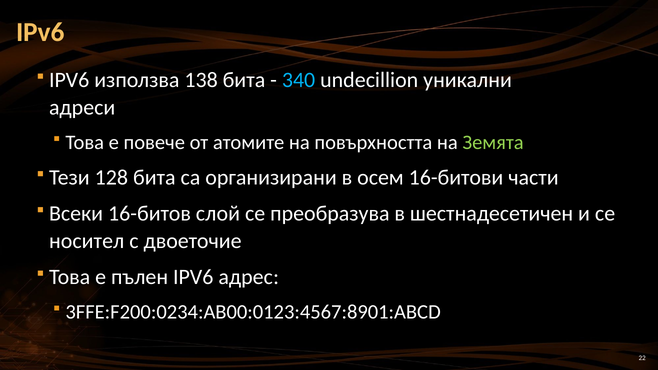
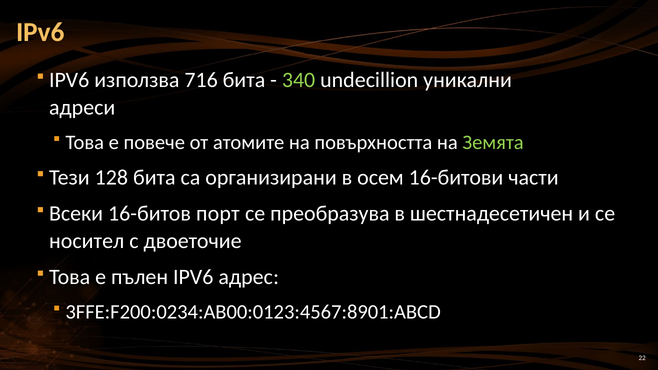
138: 138 -> 716 (201, 80)
340 colour: light blue -> light green (299, 80)
слой: слой -> порт (218, 214)
